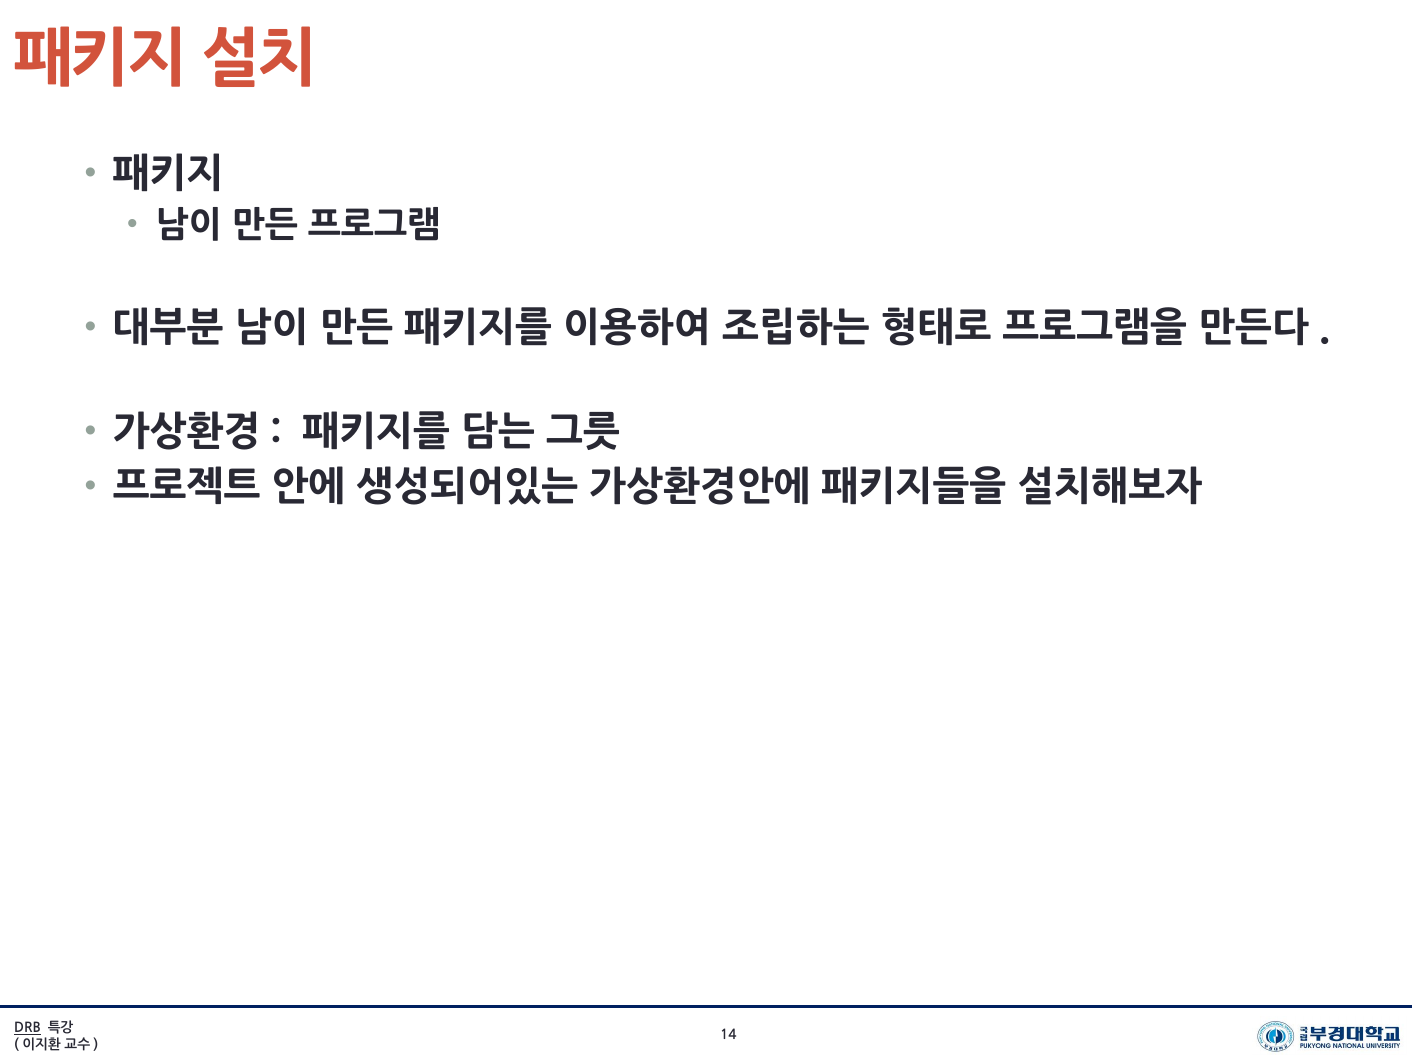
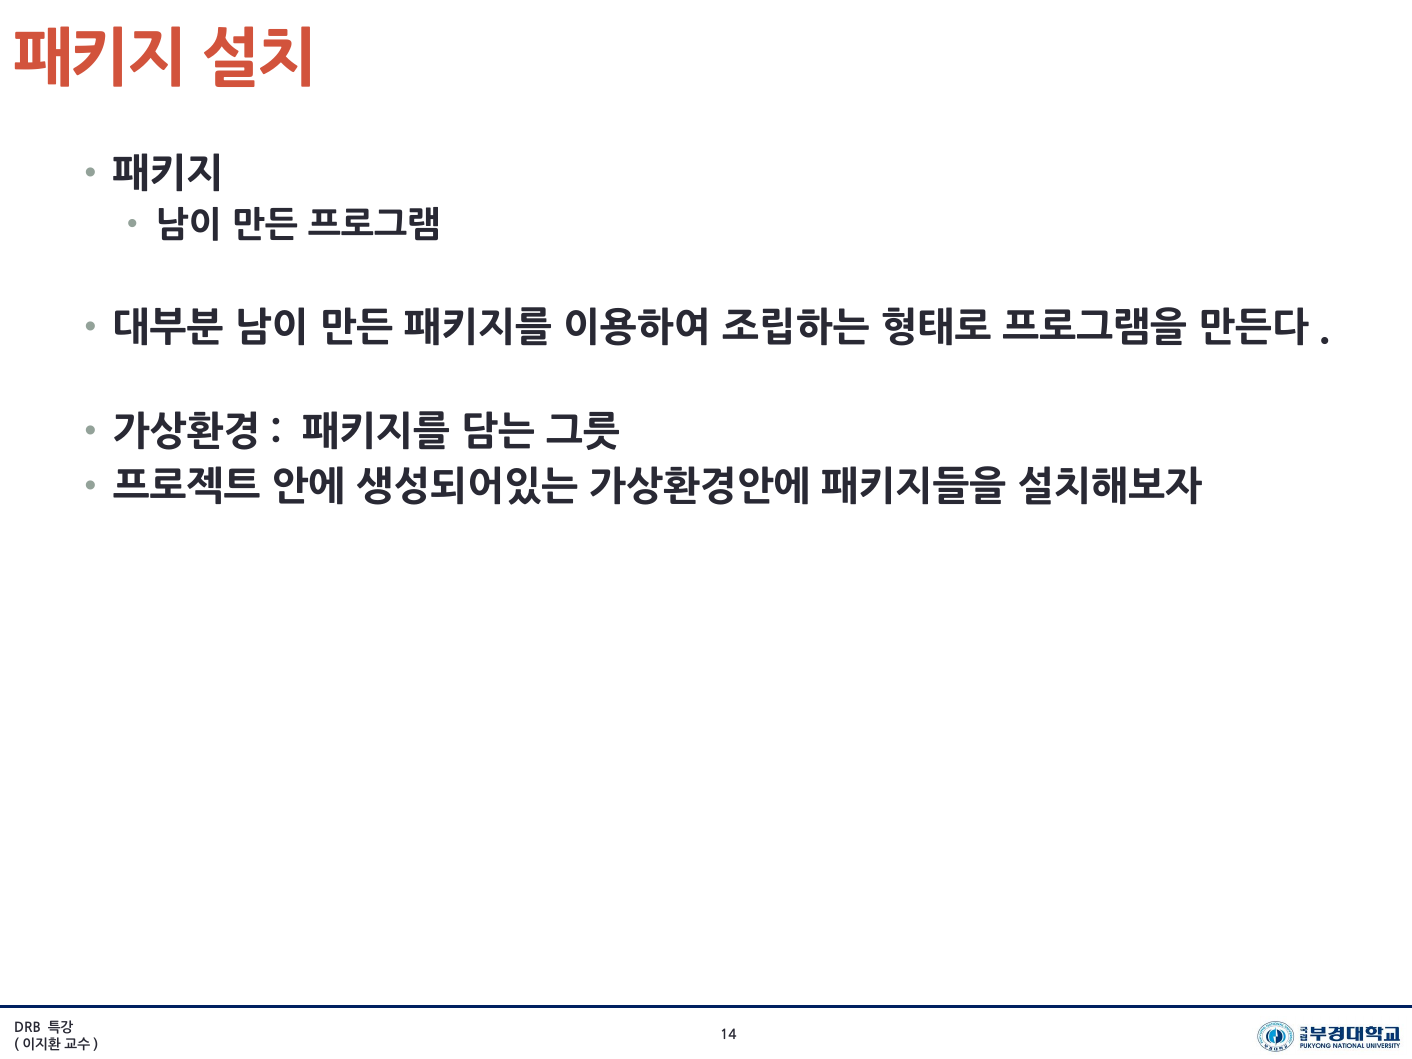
DRB underline: present -> none (27, 1028)
